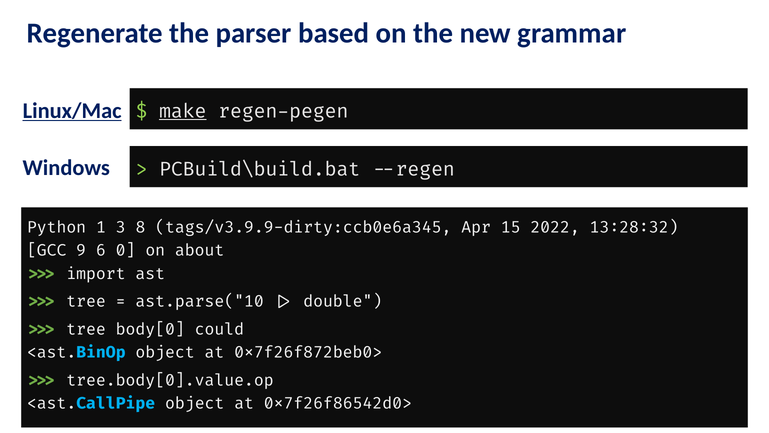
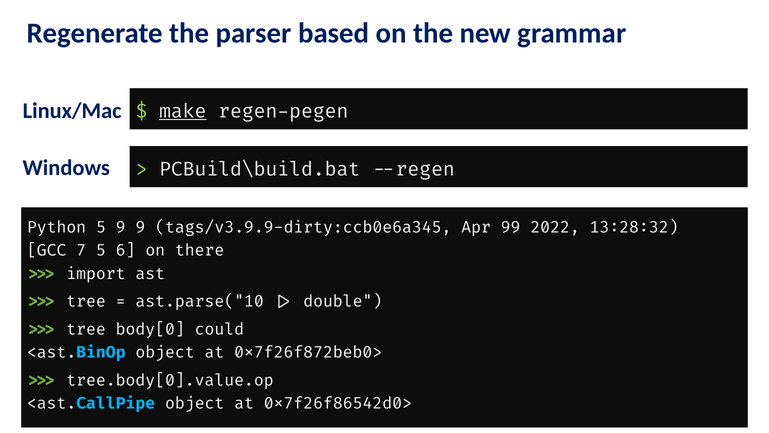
Linux/Mac underline: present -> none (72, 111)
1.3.8: 1.3.8 -> 5.9.9 (121, 227)
15: 15 -> 99 (511, 227)
9.6.0: 9.6.0 -> 7.5.6 (106, 250)
about: about -> there (200, 250)
